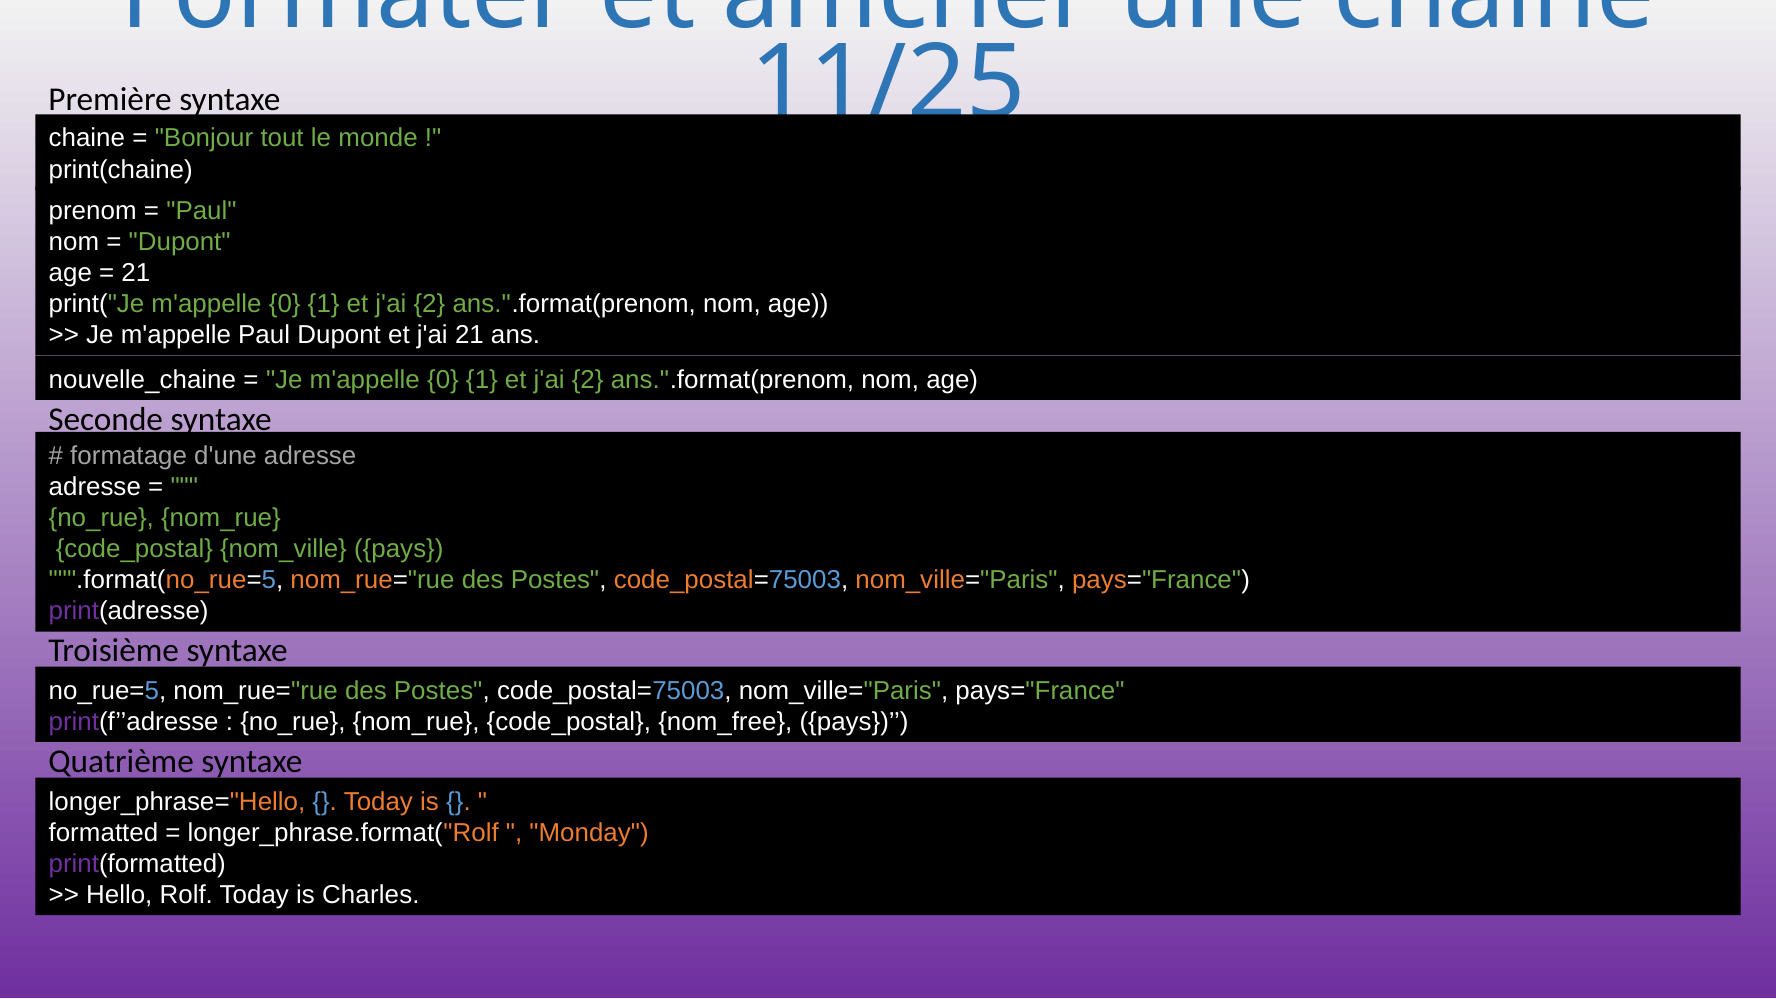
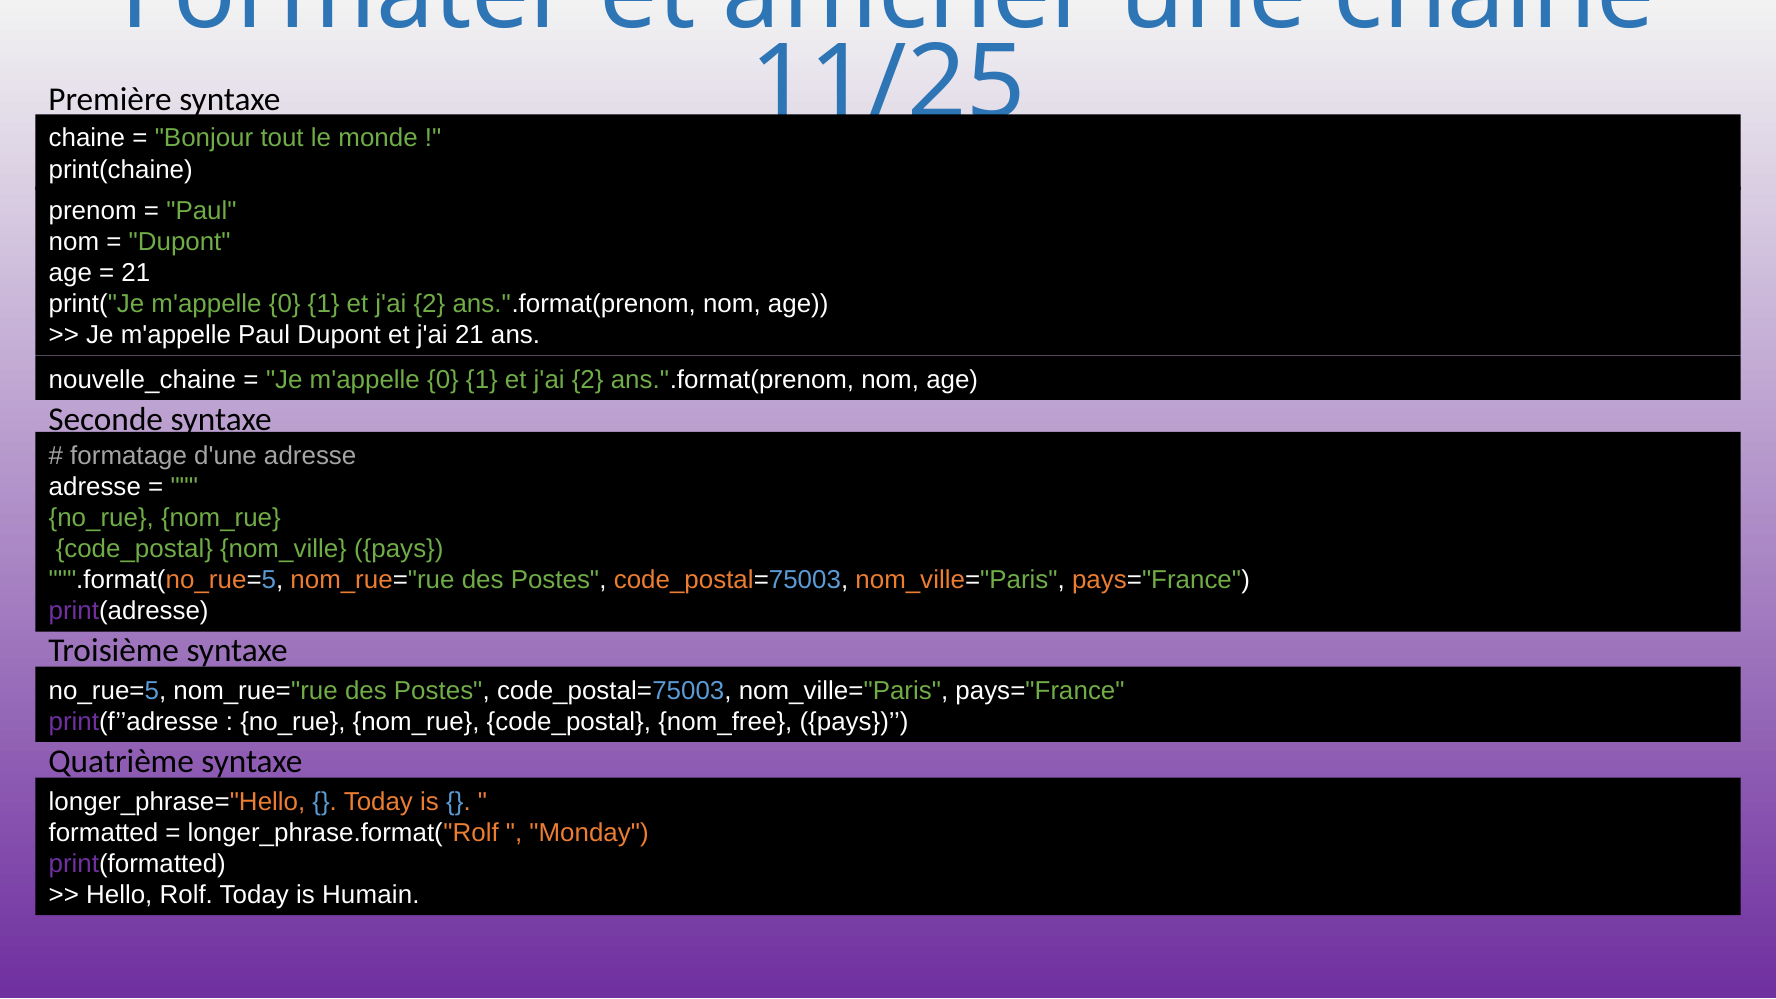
Charles: Charles -> Humain (371, 895)
